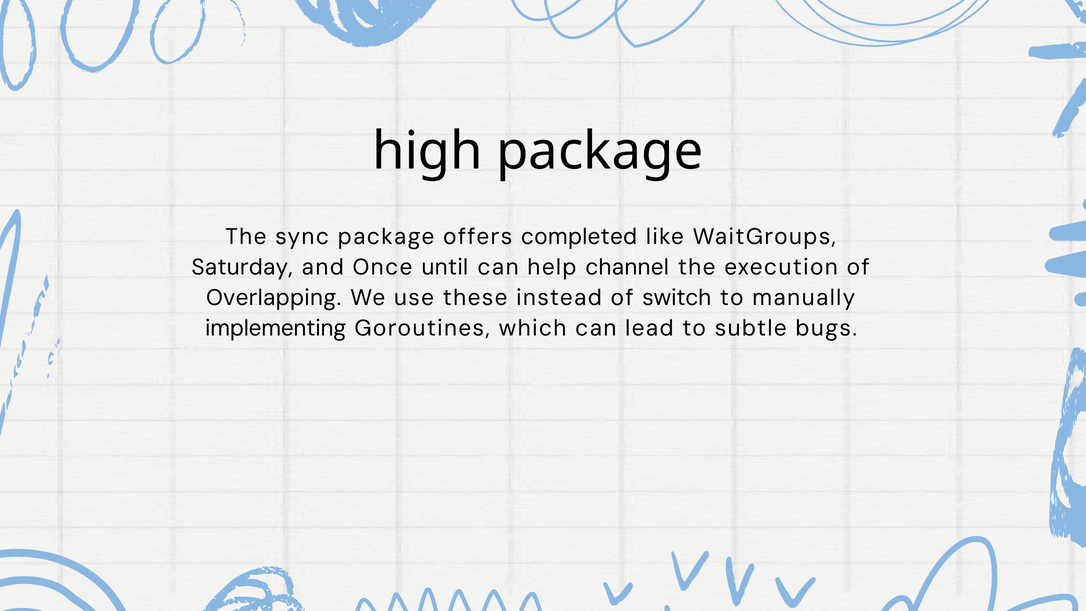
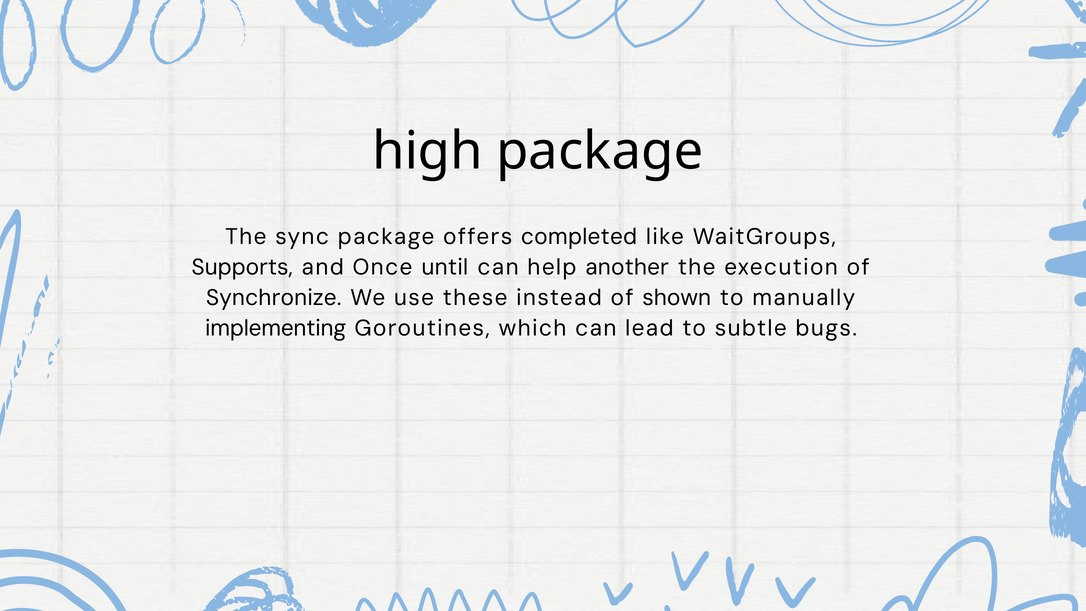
Saturday: Saturday -> Supports (242, 267)
channel: channel -> another (627, 267)
Overlapping: Overlapping -> Synchronize (274, 298)
switch: switch -> shown (677, 298)
